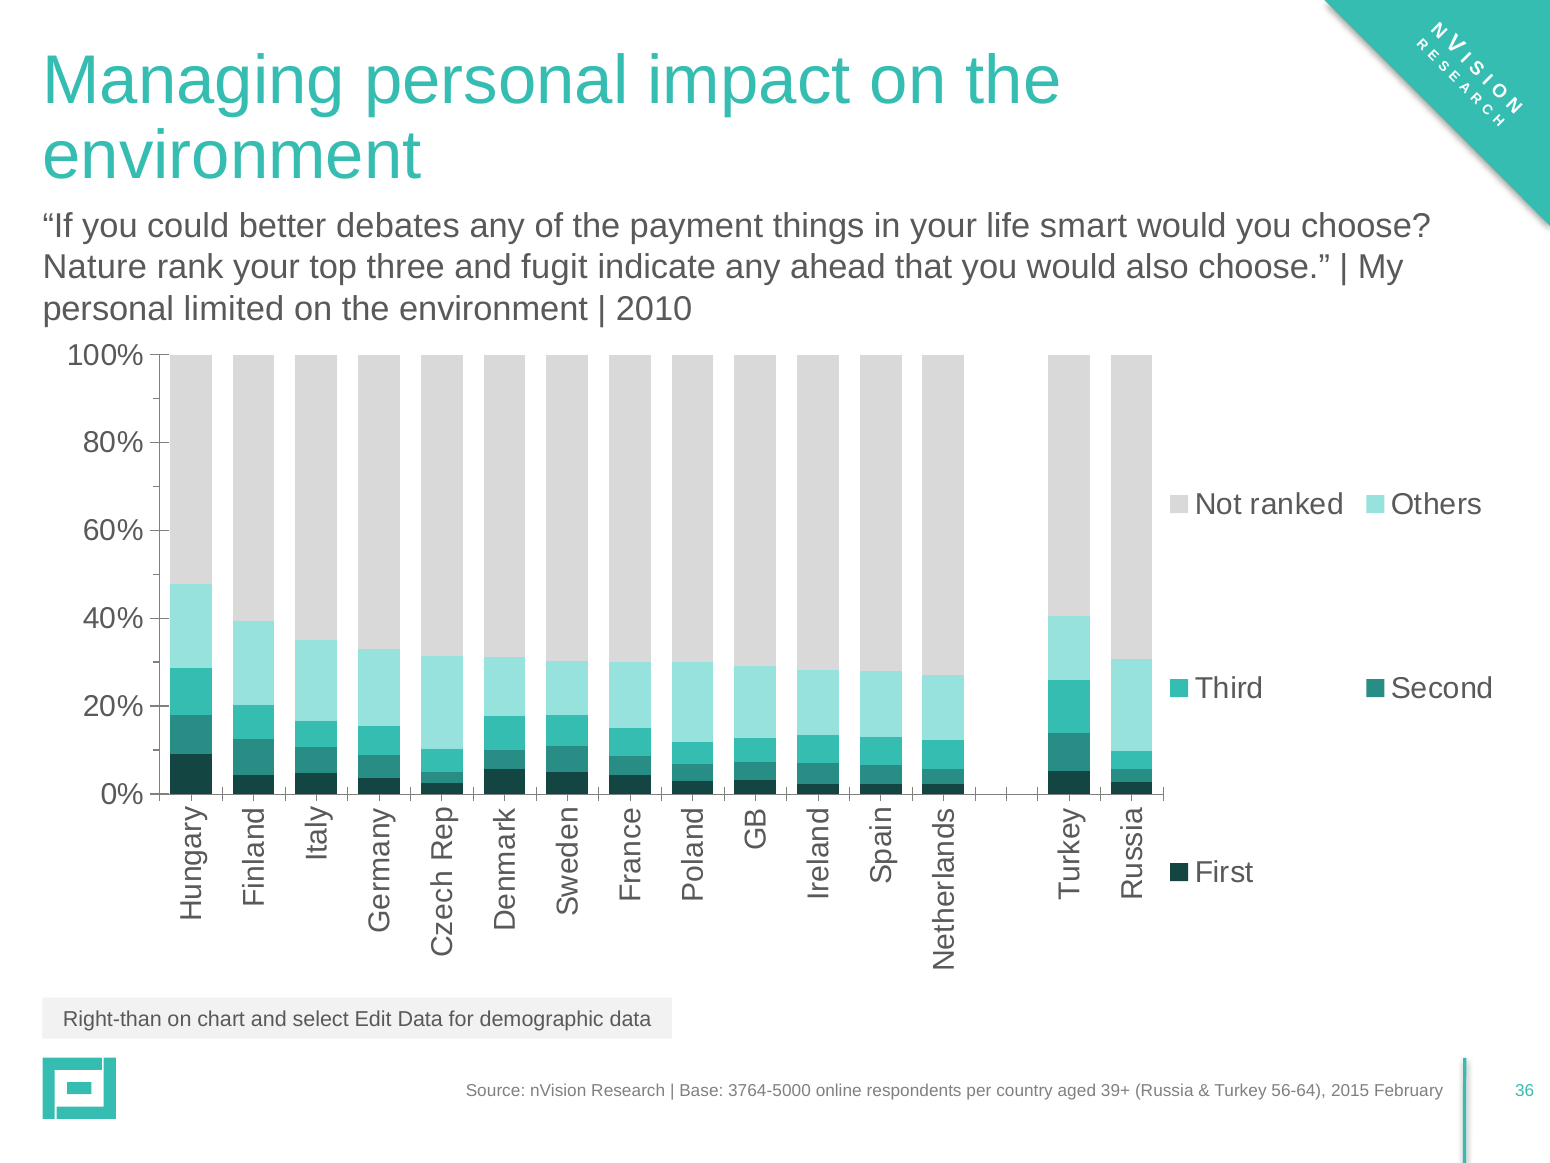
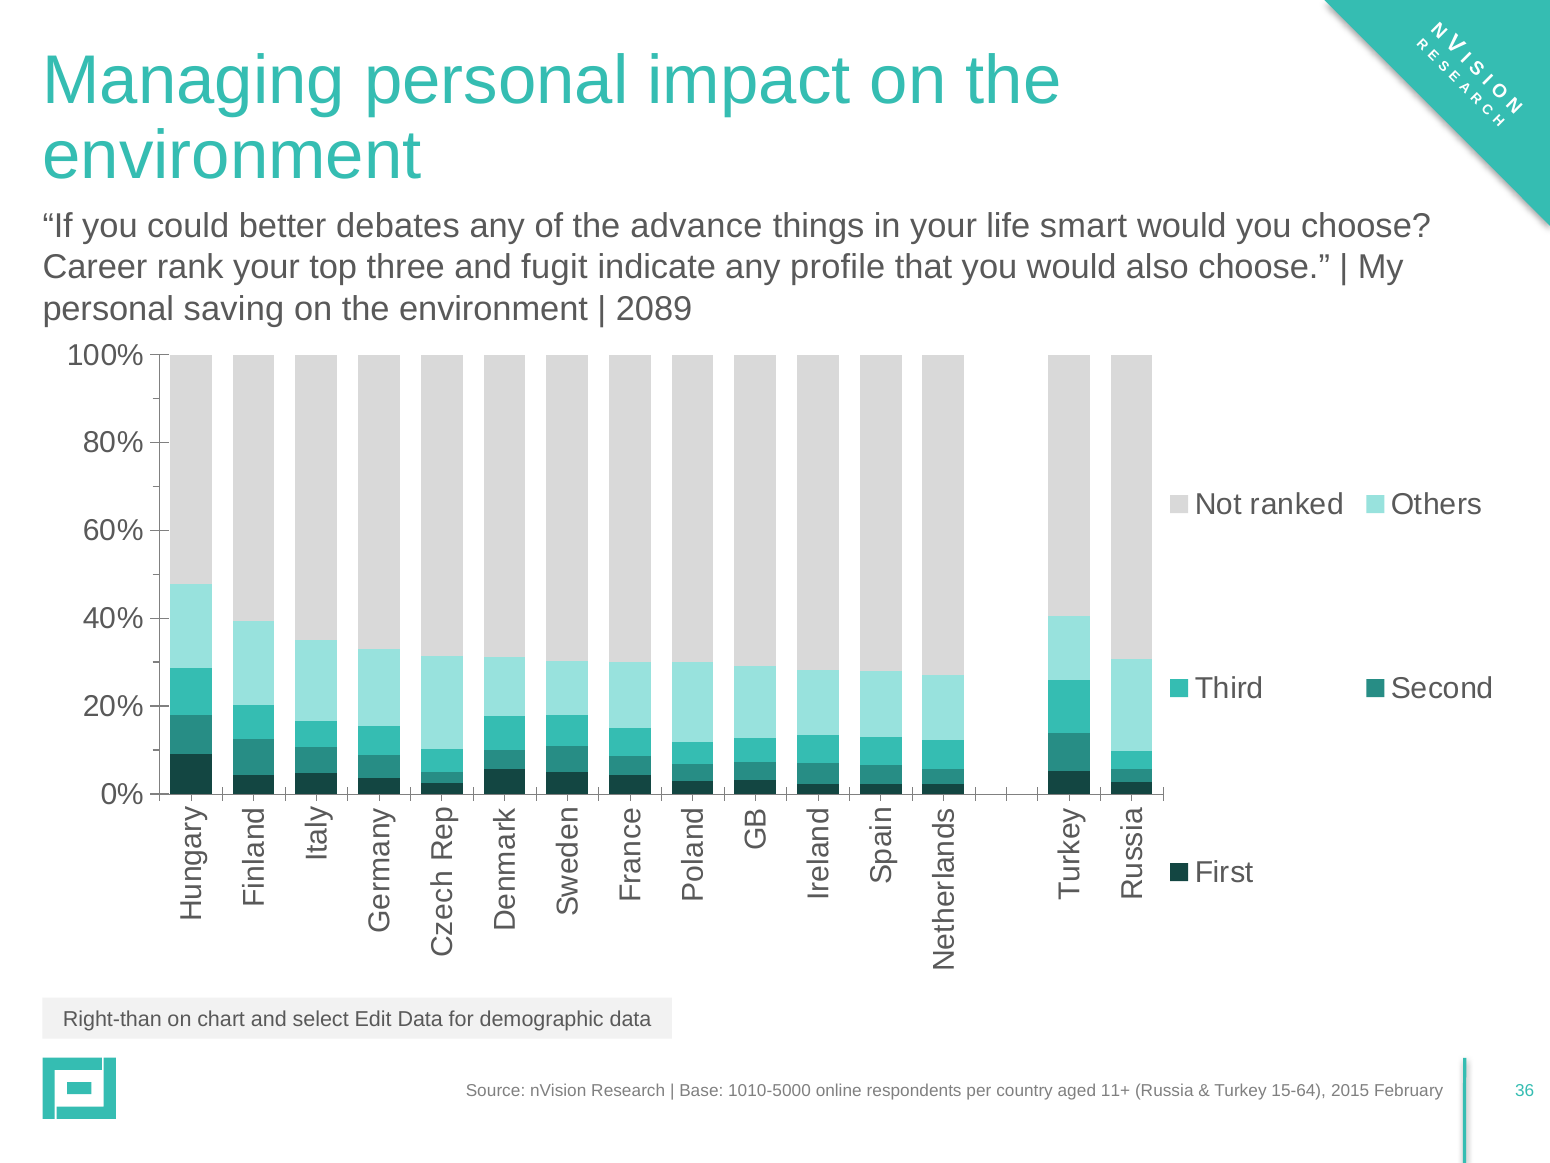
payment: payment -> advance (696, 226)
Nature: Nature -> Career (95, 267)
ahead: ahead -> profile (838, 267)
limited: limited -> saving (234, 309)
2010: 2010 -> 2089 (654, 309)
3764-5000: 3764-5000 -> 1010-5000 (769, 1090)
39+: 39+ -> 11+ (1116, 1090)
56-64: 56-64 -> 15-64 (1299, 1090)
